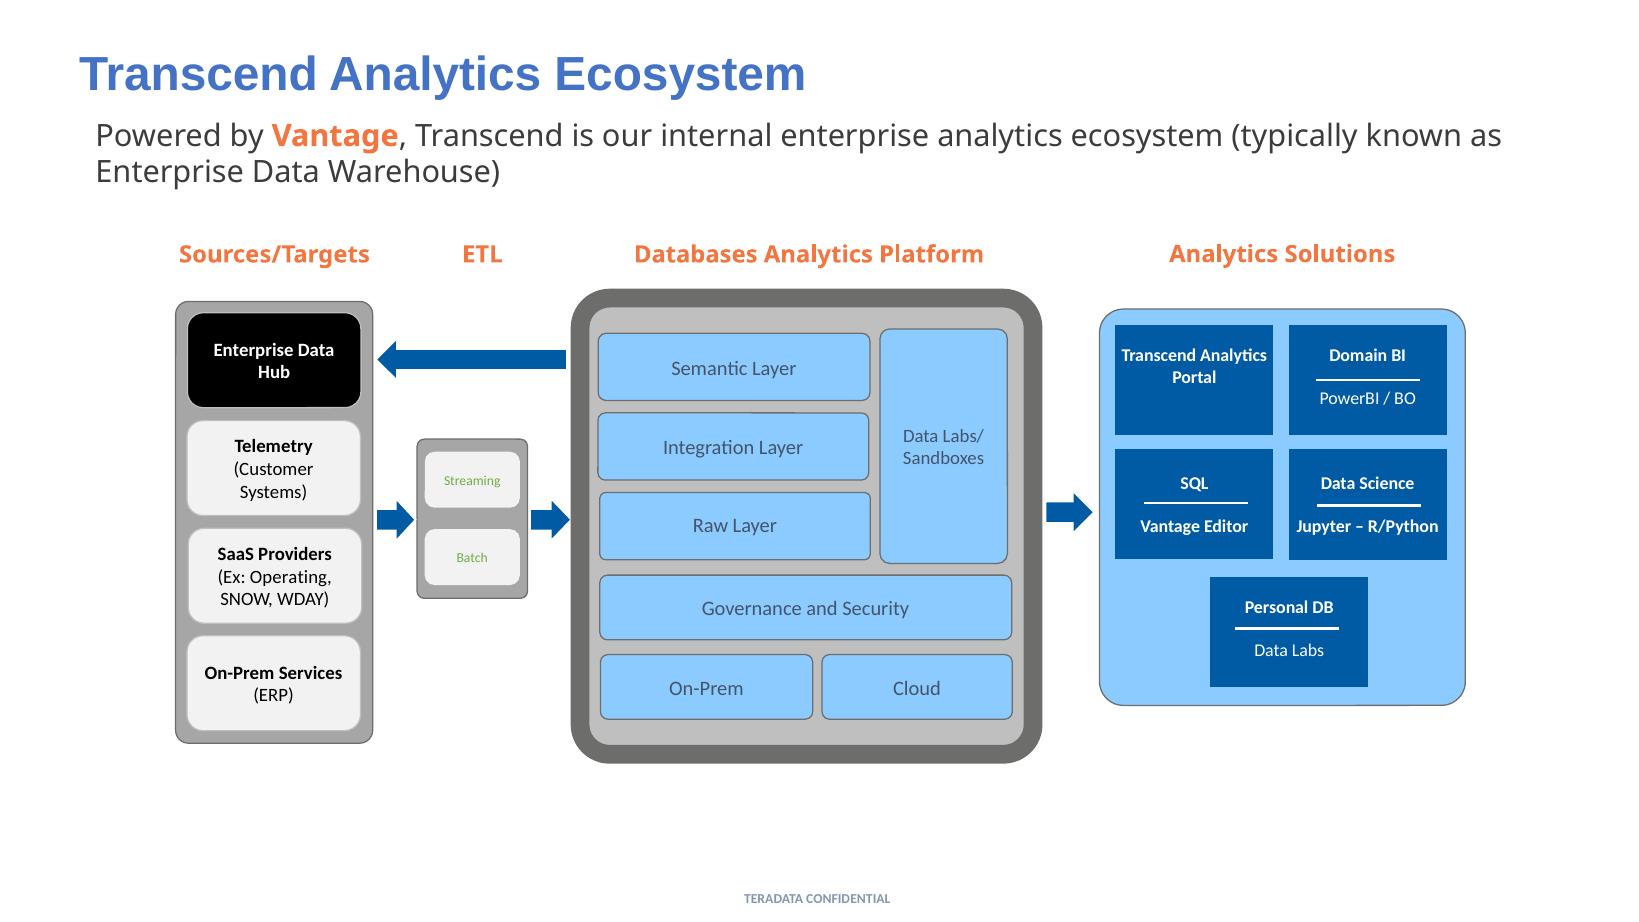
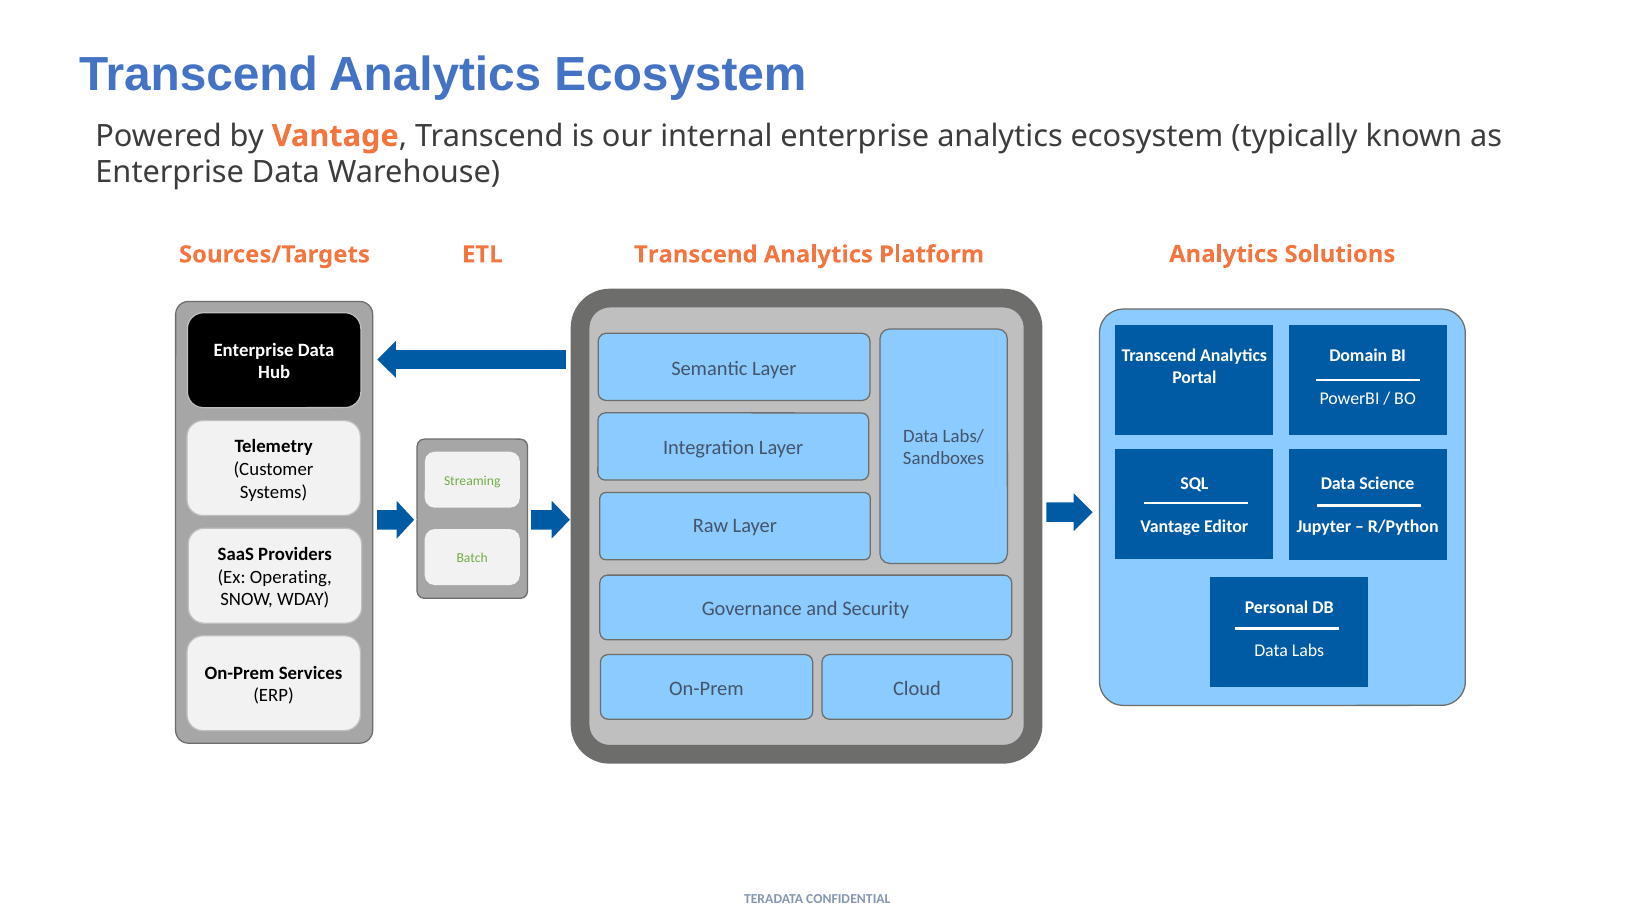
Databases: Databases -> Transcend (696, 255)
